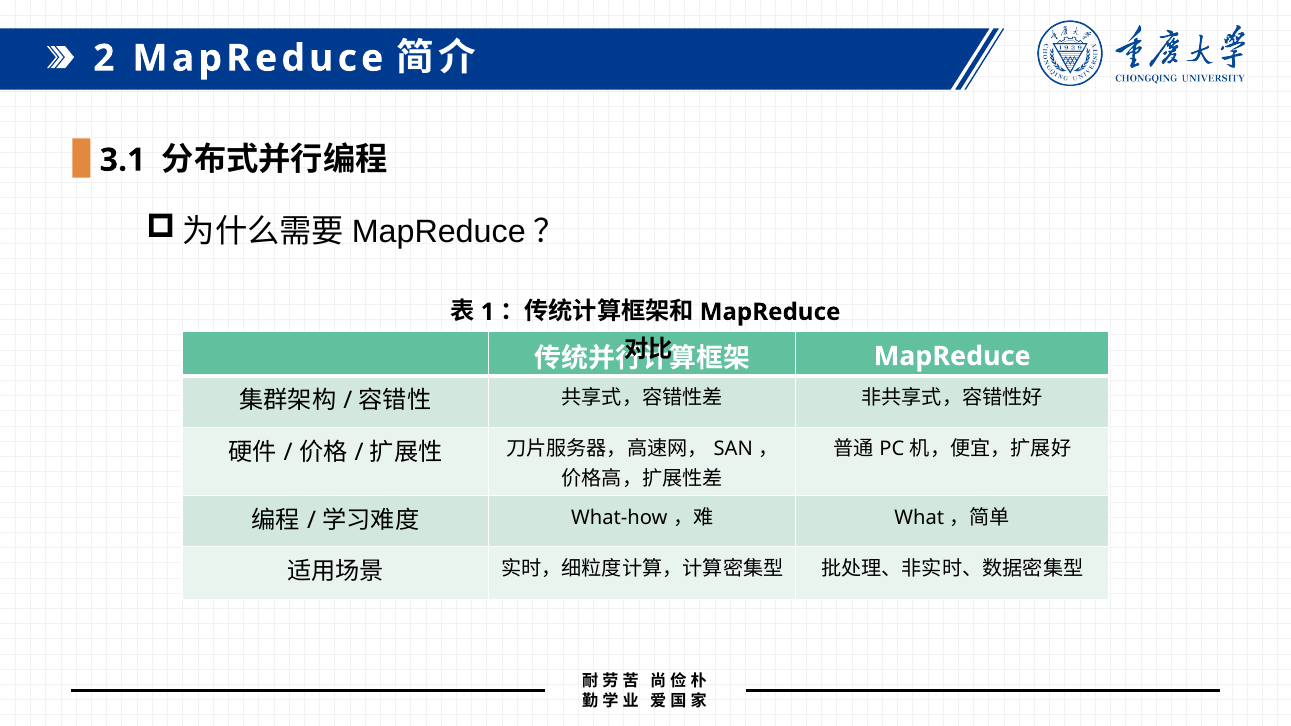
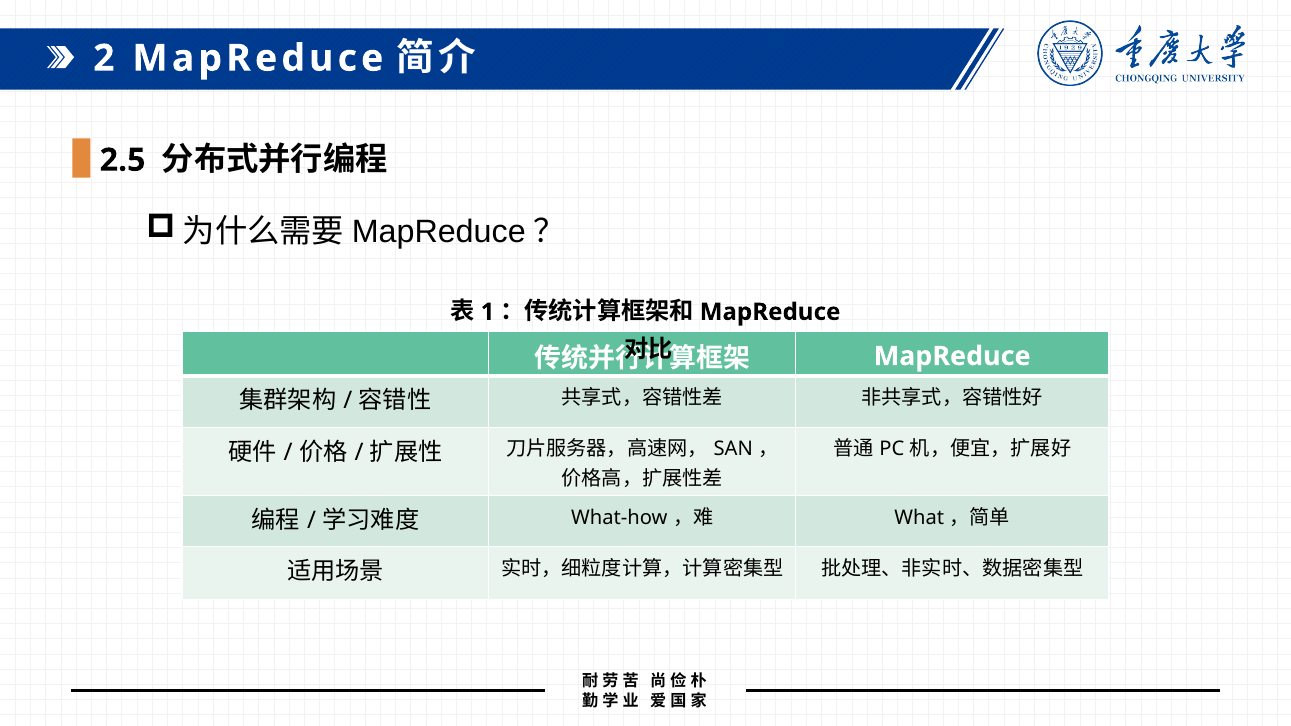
3.1: 3.1 -> 2.5 (123, 160)
